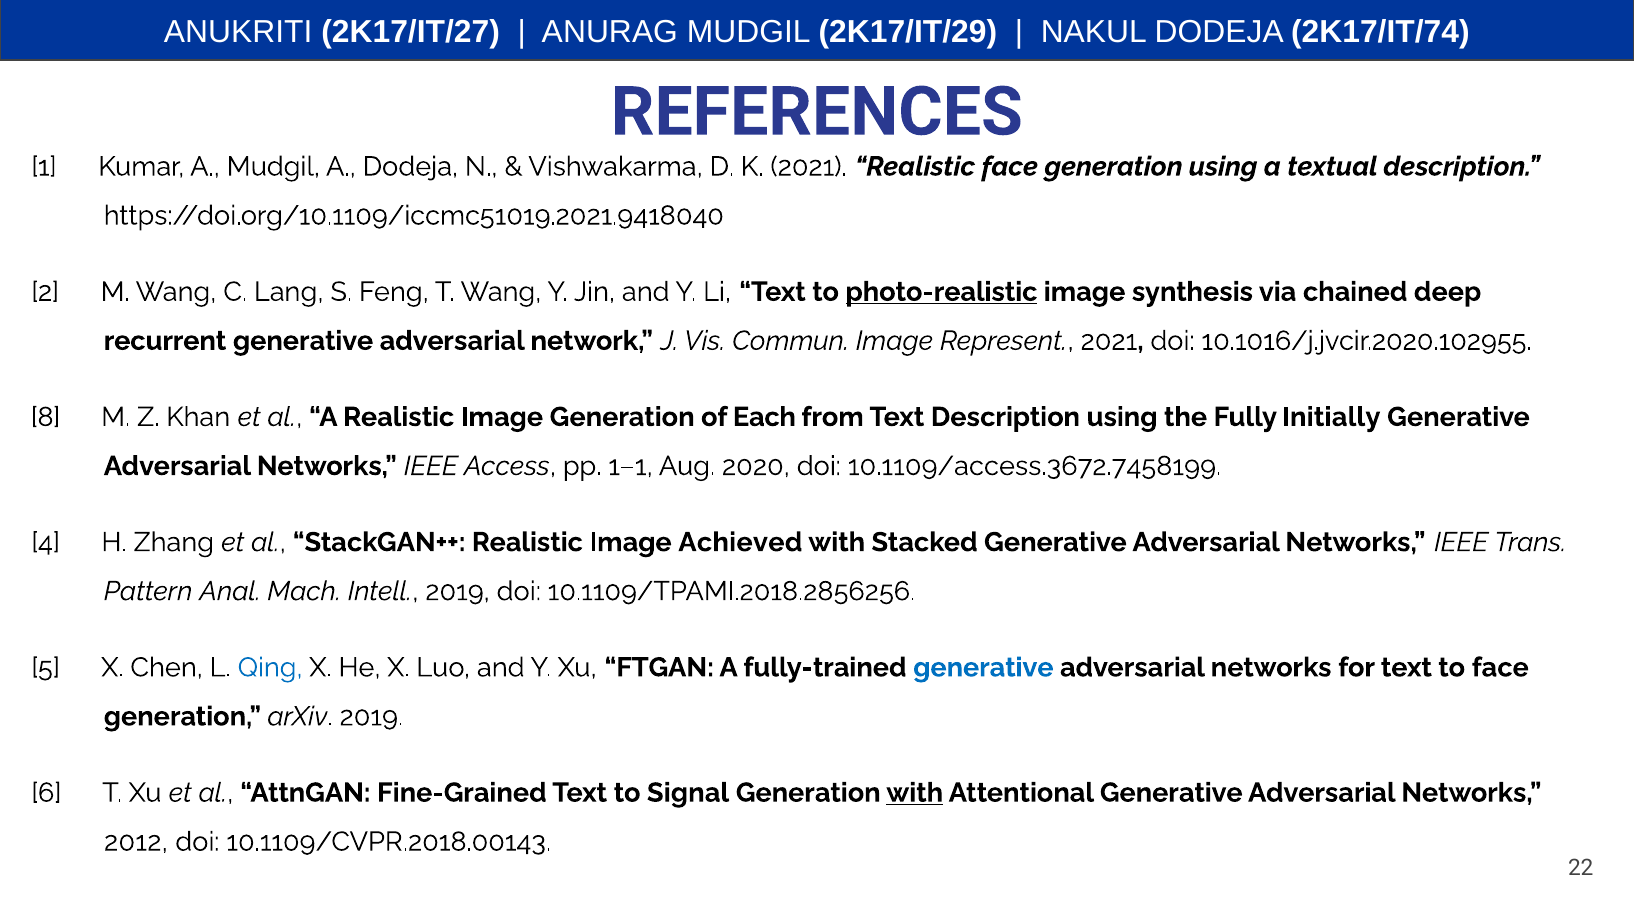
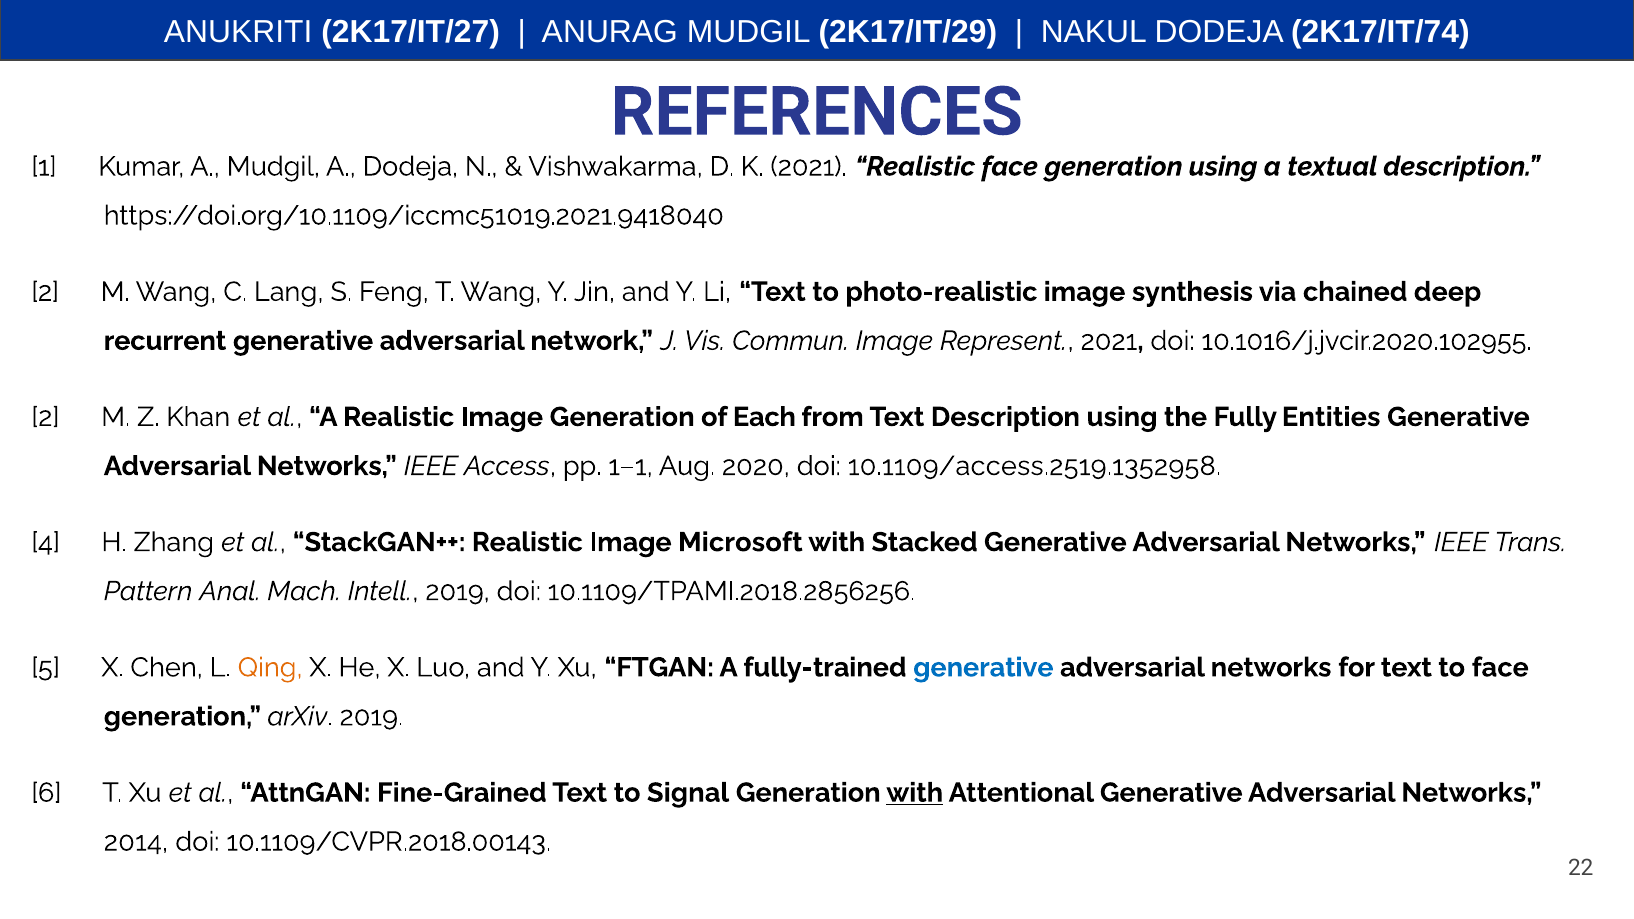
photo-realistic underline: present -> none (942, 292)
8: 8 -> 2 (45, 417)
Initially: Initially -> Entities (1331, 417)
10.1109/access.3672.7458199: 10.1109/access.3672.7458199 -> 10.1109/access.2519.1352958 (1034, 466)
Achieved: Achieved -> Microsoft (740, 542)
Qing colour: blue -> orange (270, 668)
2012: 2012 -> 2014 (136, 842)
